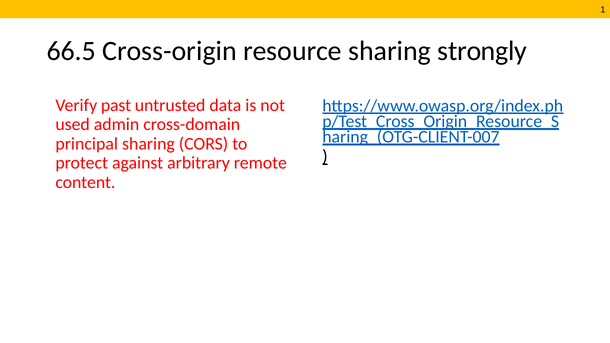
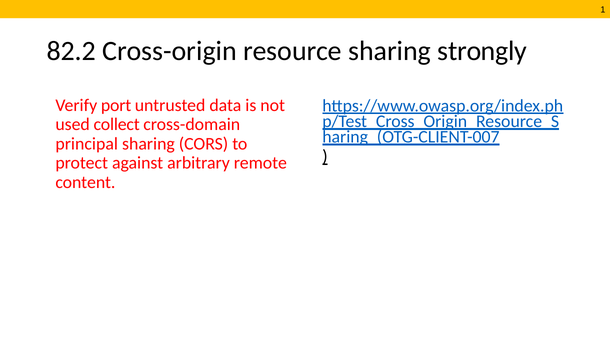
66.5: 66.5 -> 82.2 (71, 51)
past: past -> port (116, 105)
admin: admin -> collect (117, 125)
